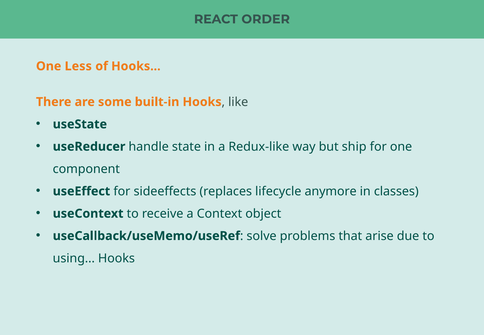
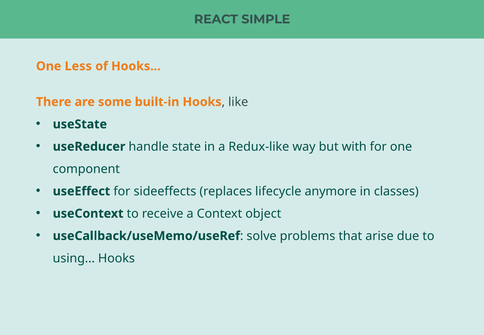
ORDER: ORDER -> SIMPLE (266, 19)
ship: ship -> with (354, 147)
